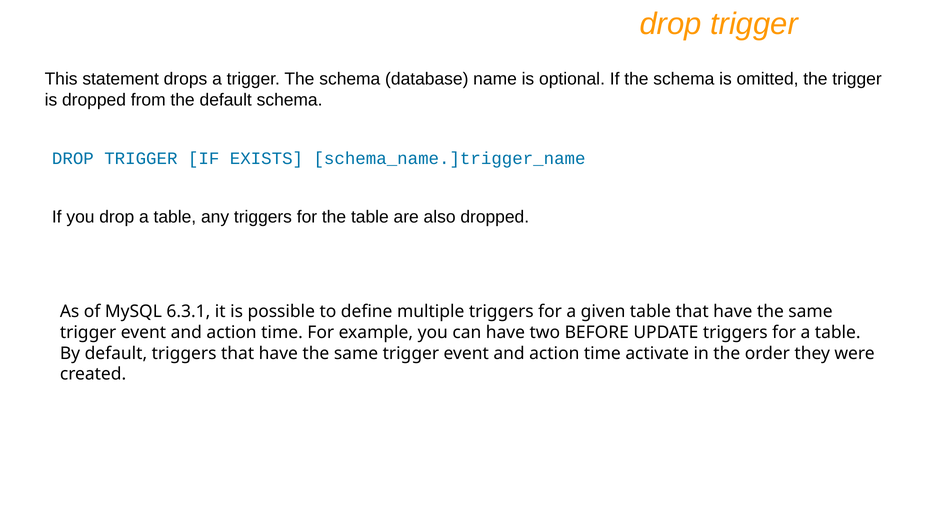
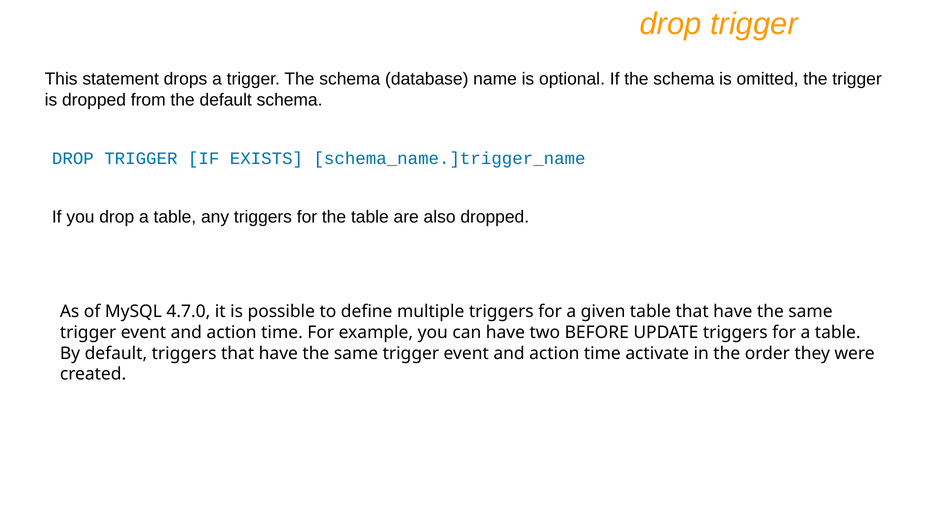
6.3.1: 6.3.1 -> 4.7.0 (188, 312)
